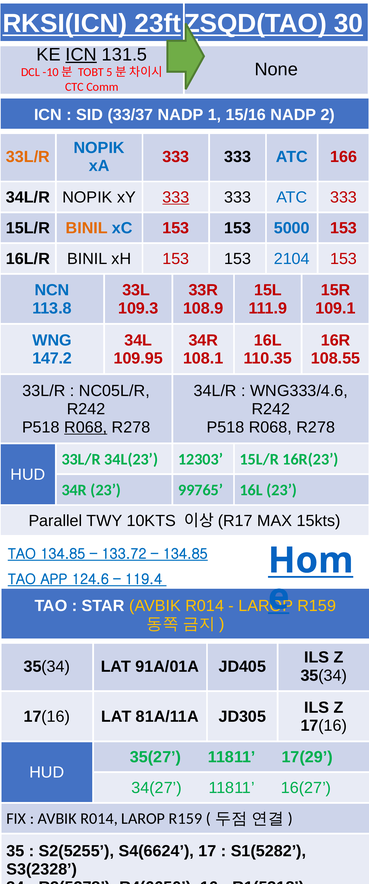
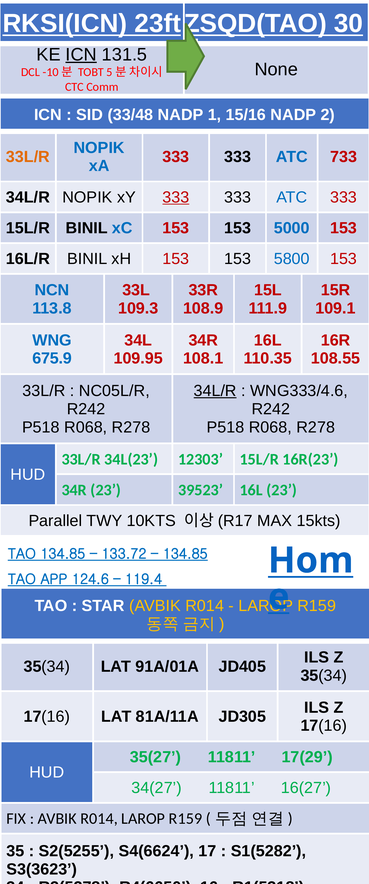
33/37: 33/37 -> 33/48 (130, 115)
166: 166 -> 733 (344, 157)
BINIL colour: orange -> black (87, 228)
2104: 2104 -> 5800 (292, 258)
147.2: 147.2 -> 675.9 (52, 358)
34L/R underline: none -> present (215, 390)
R068 underline: present -> none (86, 427)
99765: 99765 -> 39523 (201, 489)
S3(2328: S3(2328 -> S3(3623 (42, 868)
